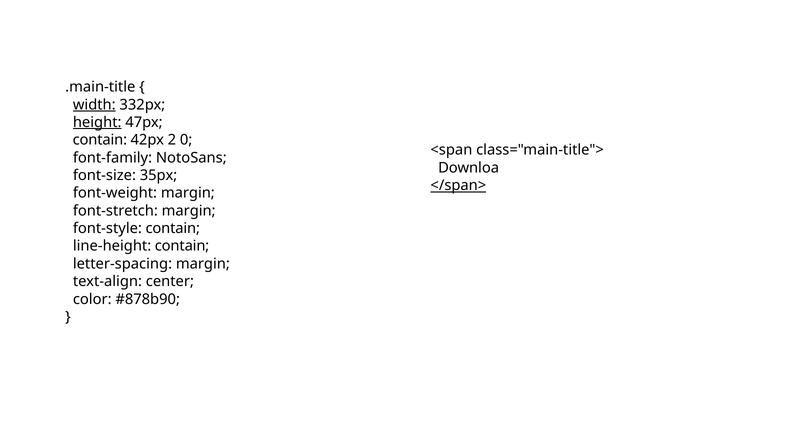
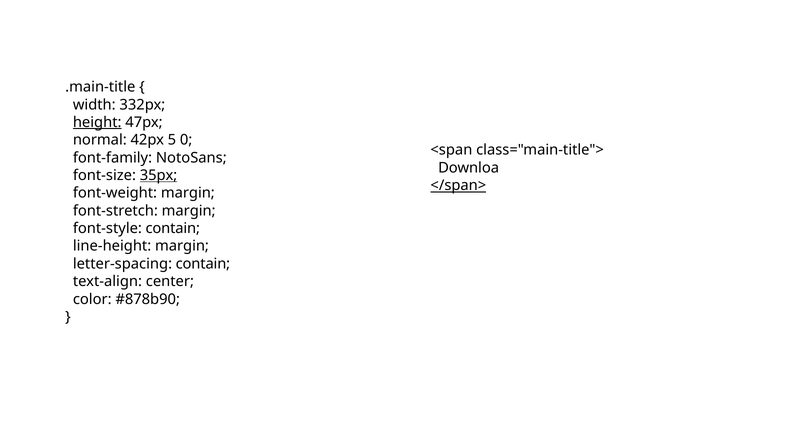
width underline: present -> none (94, 105)
contain: contain -> normal (100, 140)
2: 2 -> 5 (172, 140)
35px underline: none -> present (159, 175)
line-height contain: contain -> margin (182, 246)
letter-spacing margin: margin -> contain (203, 264)
